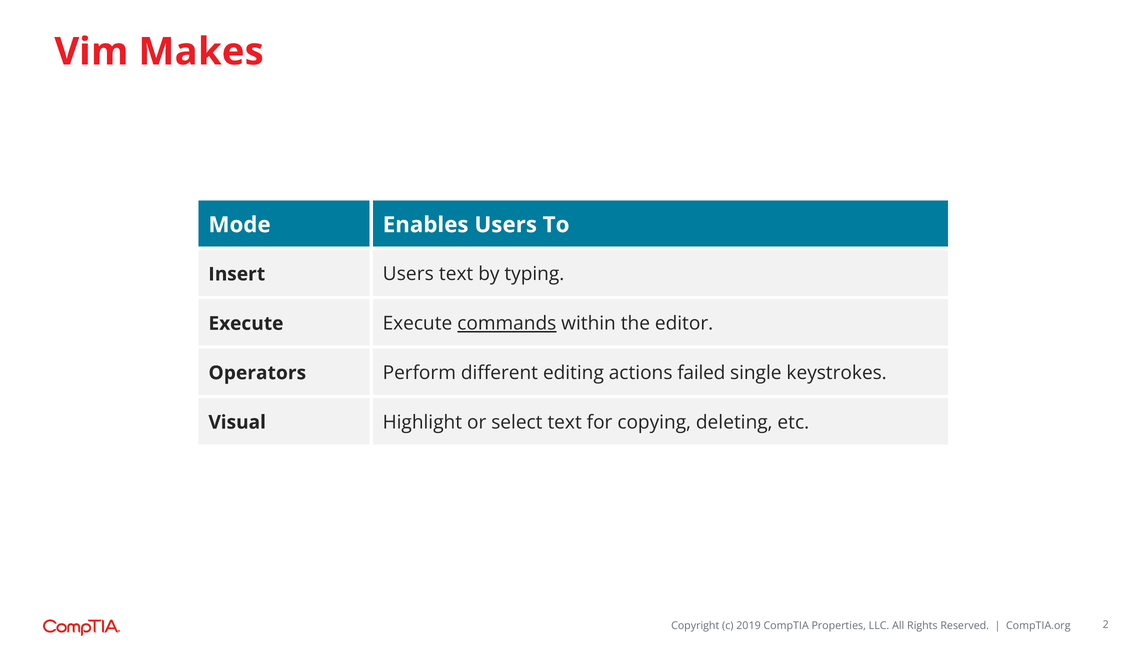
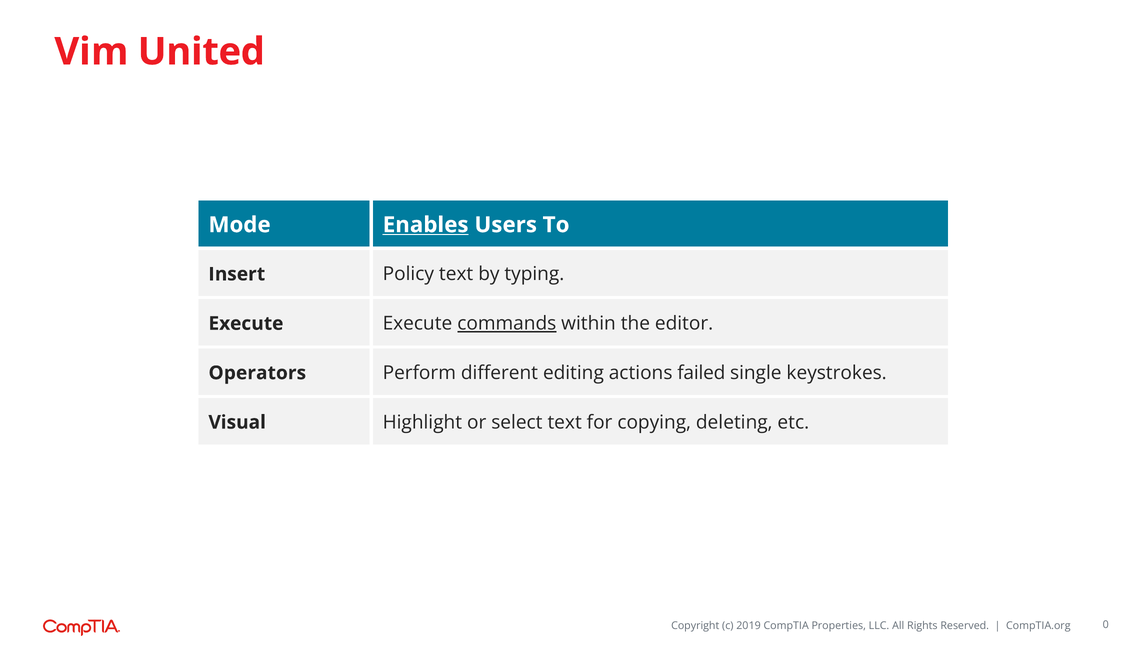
Makes: Makes -> United (201, 52)
Enables underline: none -> present (426, 225)
Insert Users: Users -> Policy (408, 274)
2: 2 -> 0 (1106, 625)
